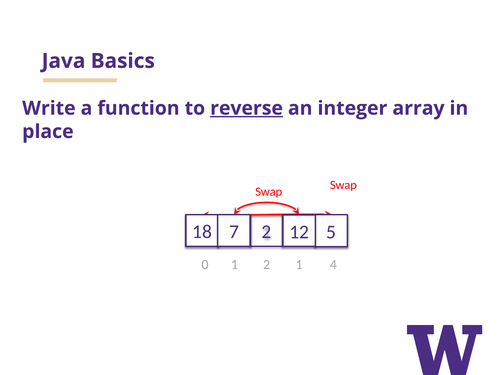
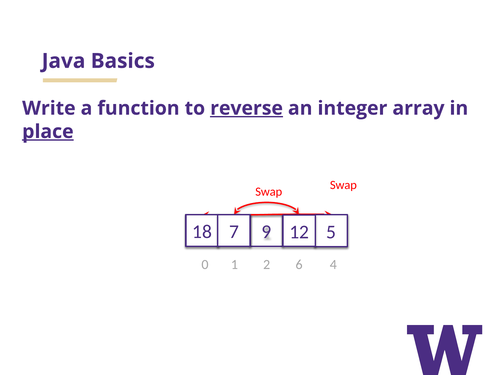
place underline: none -> present (48, 132)
2: 2 -> 9 (266, 232)
2 1: 1 -> 6 (299, 265)
